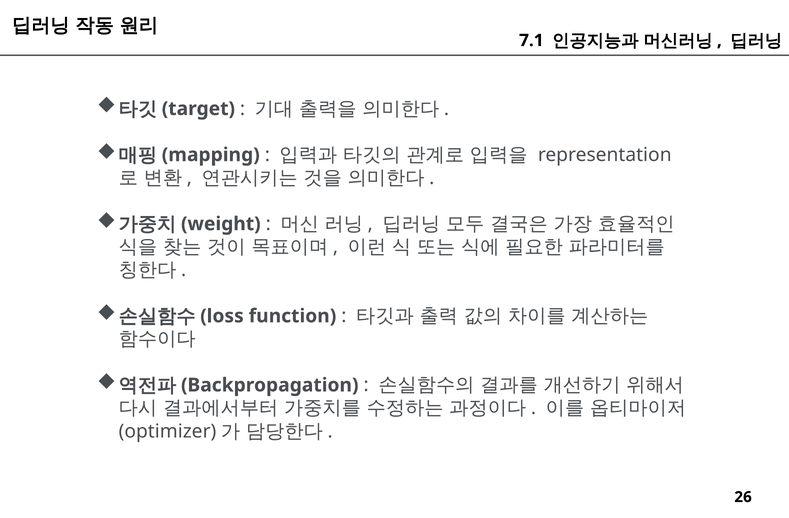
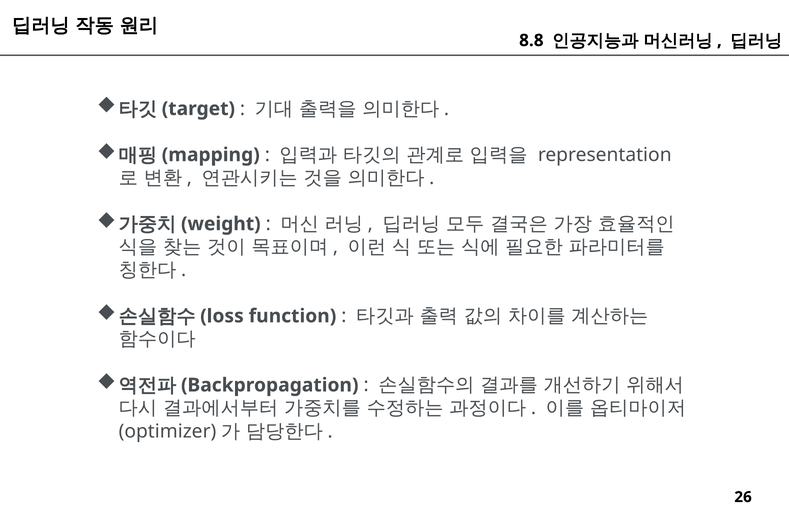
7.1: 7.1 -> 8.8 (531, 40)
